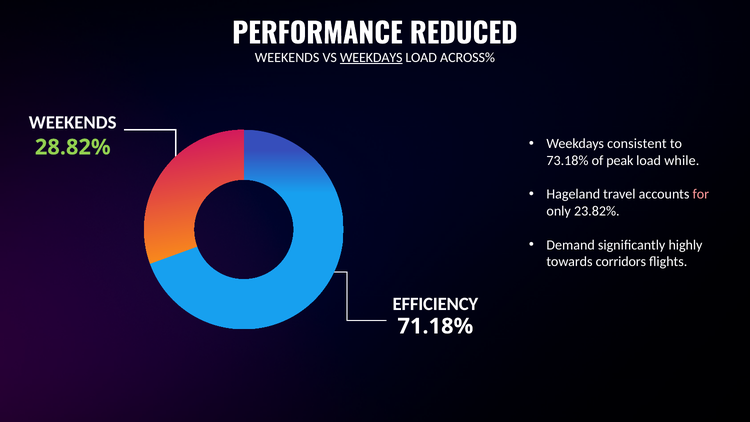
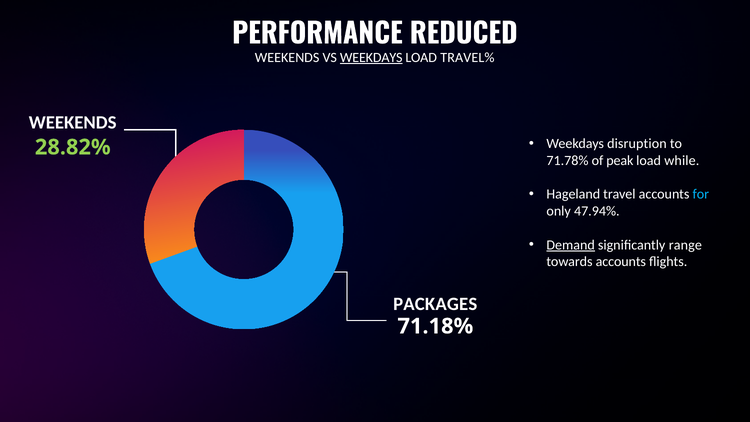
ACROSS%: ACROSS% -> TRAVEL% (467, 57)
consistent: consistent -> disruption (637, 144)
73.18%: 73.18% -> 71.78% (567, 160)
for colour: pink -> light blue (701, 194)
23.82%: 23.82% -> 47.94% (597, 211)
Demand underline: none -> present (571, 245)
highly: highly -> range (685, 245)
towards corridors: corridors -> accounts (621, 262)
EFFICIENCY: EFFICIENCY -> PACKAGES (435, 304)
